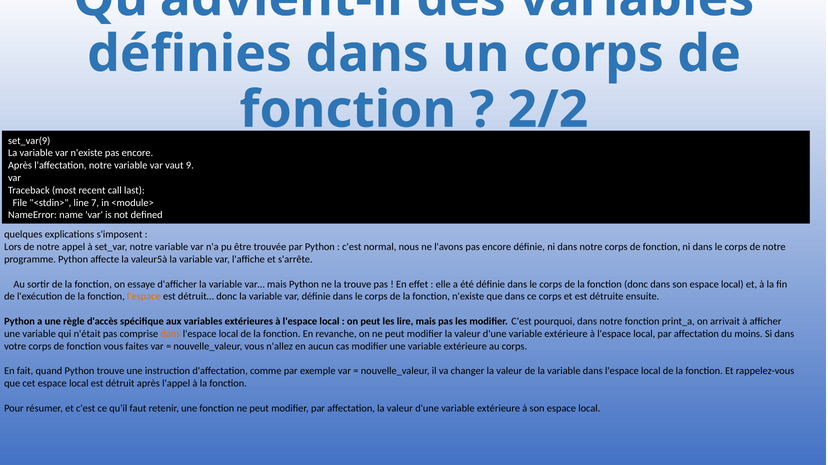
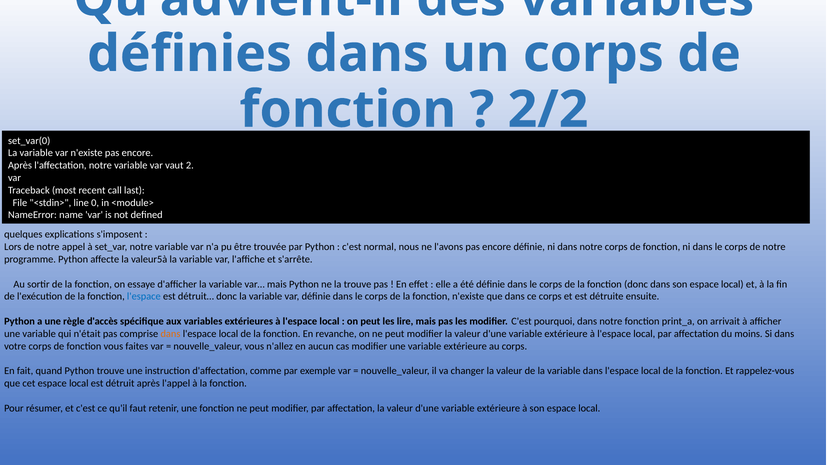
set_var(9: set_var(9 -> set_var(0 (29, 141)
9: 9 -> 2 (190, 166)
7: 7 -> 0 (95, 203)
l'espace colour: orange -> blue (144, 297)
